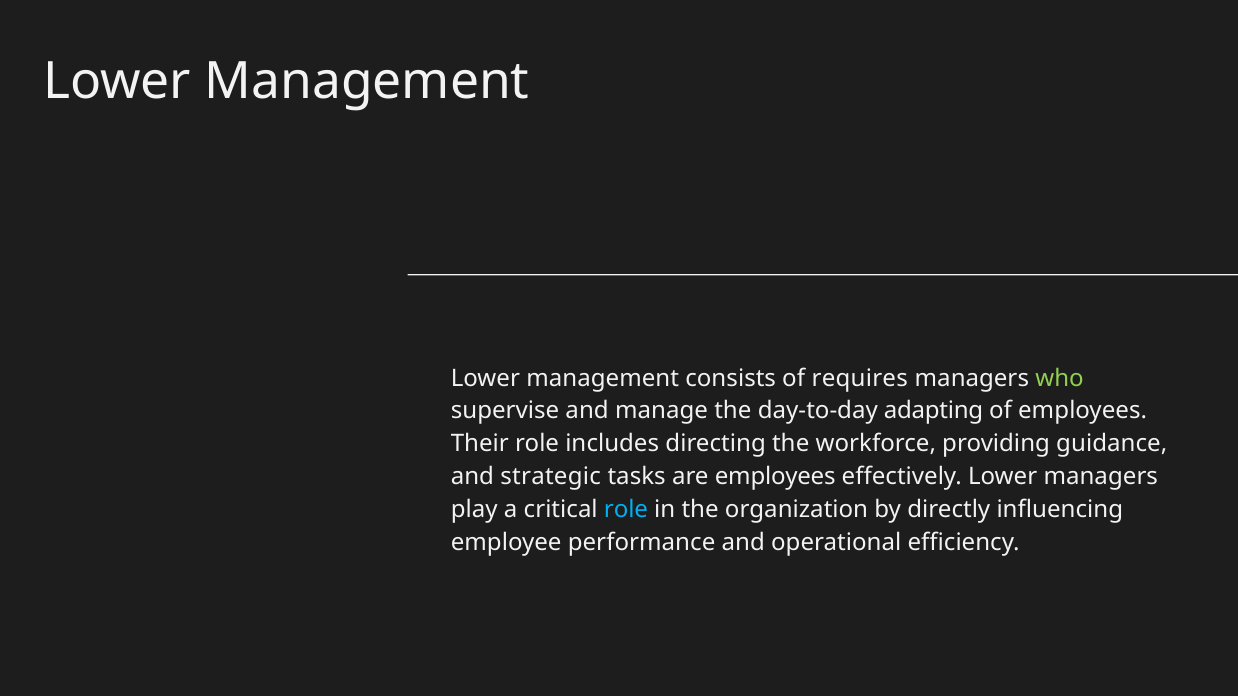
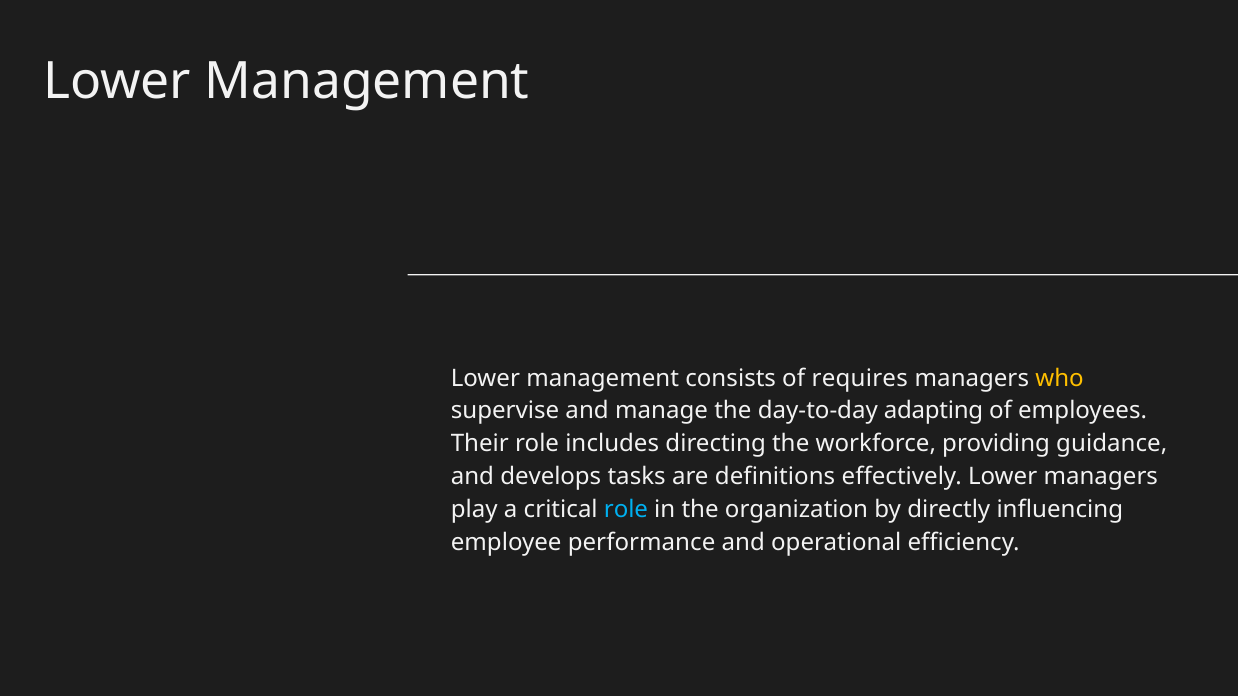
who colour: light green -> yellow (1060, 378)
strategic: strategic -> develops (551, 477)
are employees: employees -> definitions (775, 477)
